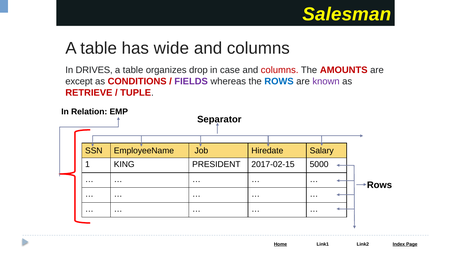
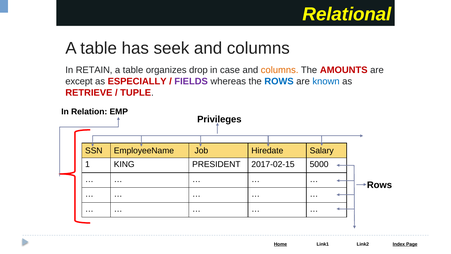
Salesman: Salesman -> Relational (347, 14)
wide: wide -> seek (171, 48)
DRIVES: DRIVES -> RETAIN (94, 70)
columns colour: red -> orange (280, 70)
CONDITIONS: CONDITIONS -> ESPECIALLY (137, 81)
known colour: purple -> blue (326, 81)
Separator: Separator -> Privileges (219, 119)
